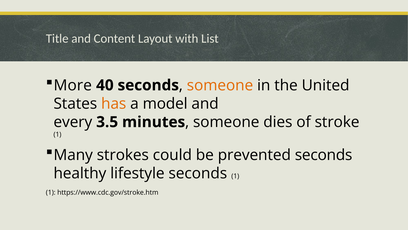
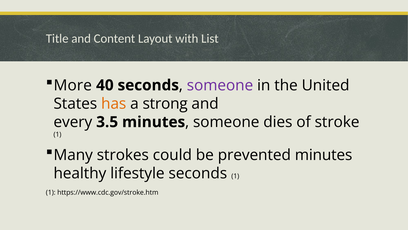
someone colour: orange -> purple (220, 85)
model: model -> strong (165, 103)
prevented seconds: seconds -> minutes (324, 155)
